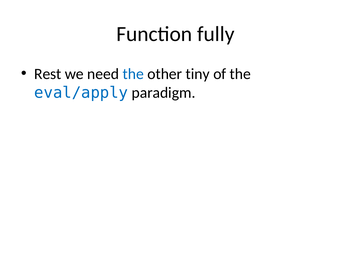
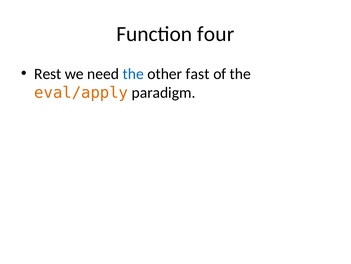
fully: fully -> four (216, 34)
tiny: tiny -> fast (198, 74)
eval/apply colour: blue -> orange (81, 92)
